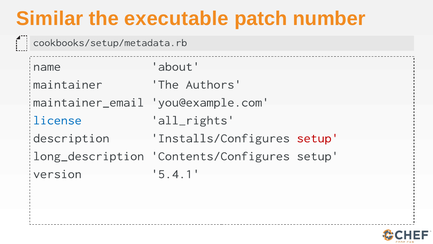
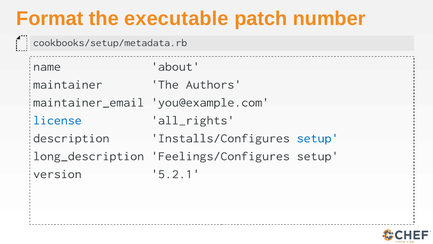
Similar: Similar -> Format (50, 19)
setup colour: red -> blue (318, 138)
Contents/Configures: Contents/Configures -> Feelings/Configures (220, 156)
5.4.1: 5.4.1 -> 5.2.1 (175, 174)
